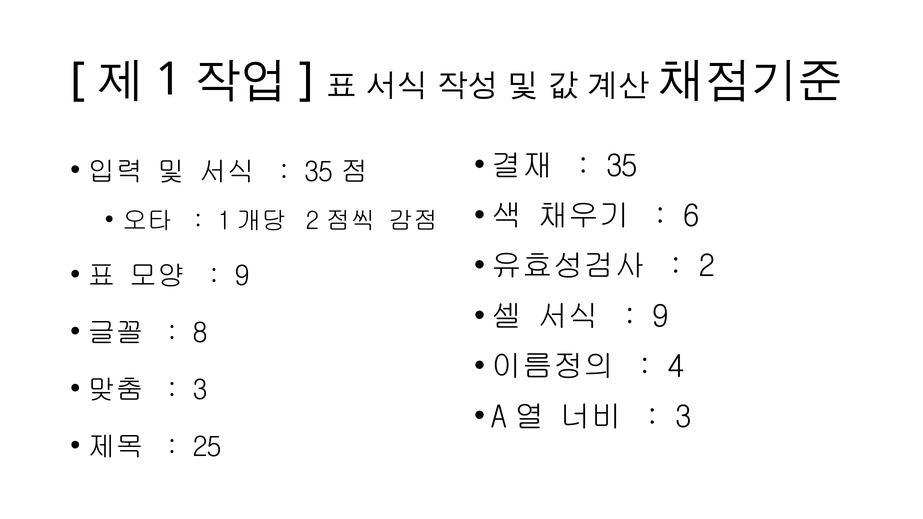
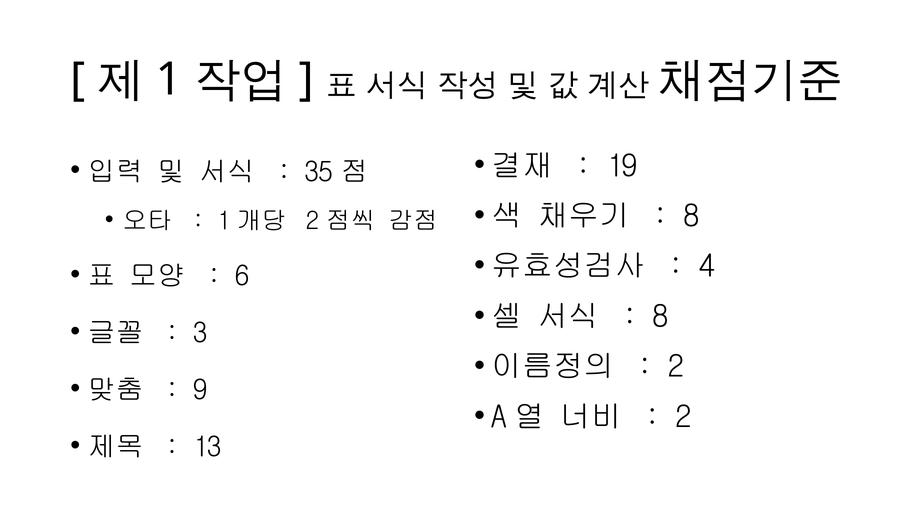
35: 35 -> 19 (622, 166)
6: 6 -> 8 (691, 216)
2: 2 -> 4 (707, 266)
9: 9 -> 6 (242, 276)
9: 9 -> 8 (661, 317)
8: 8 -> 3 (200, 333)
4: 4 -> 2 (676, 367)
3: 3 -> 9 (200, 390)
3: 3 -> 2 (683, 417)
25: 25 -> 13 (207, 447)
